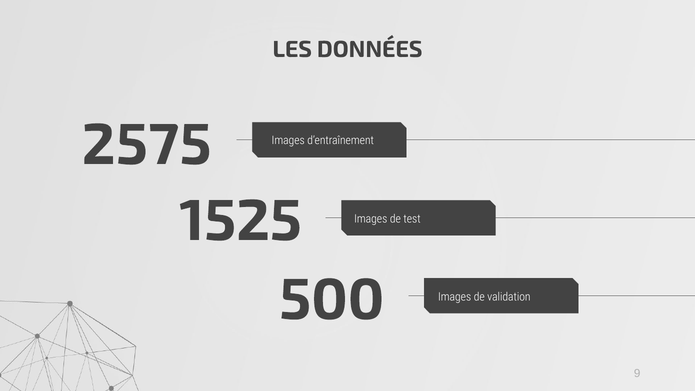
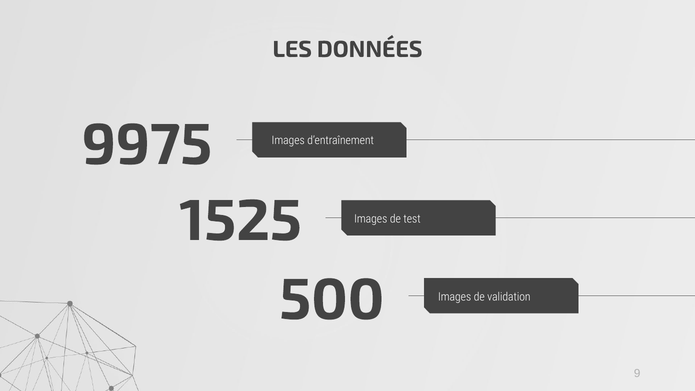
2575: 2575 -> 9975 (147, 145)
